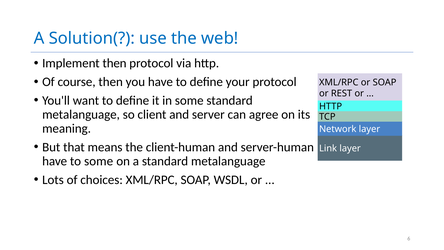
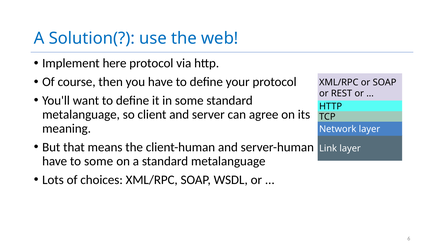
Implement then: then -> here (115, 63)
